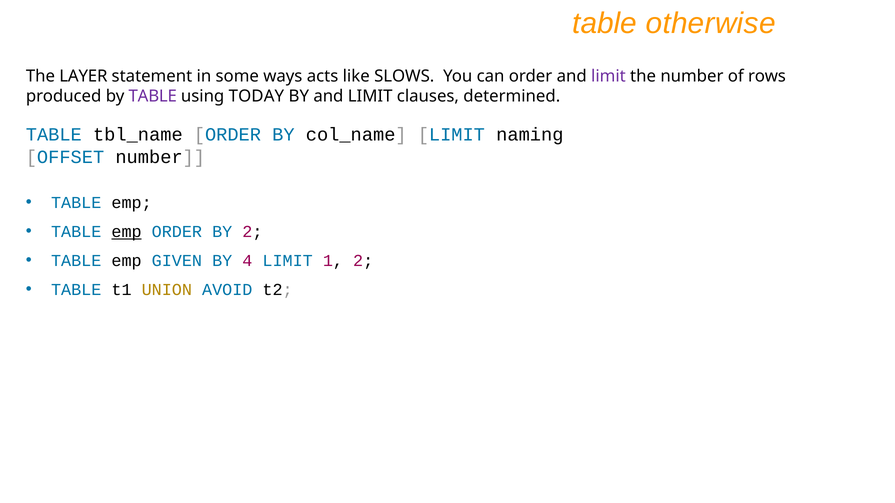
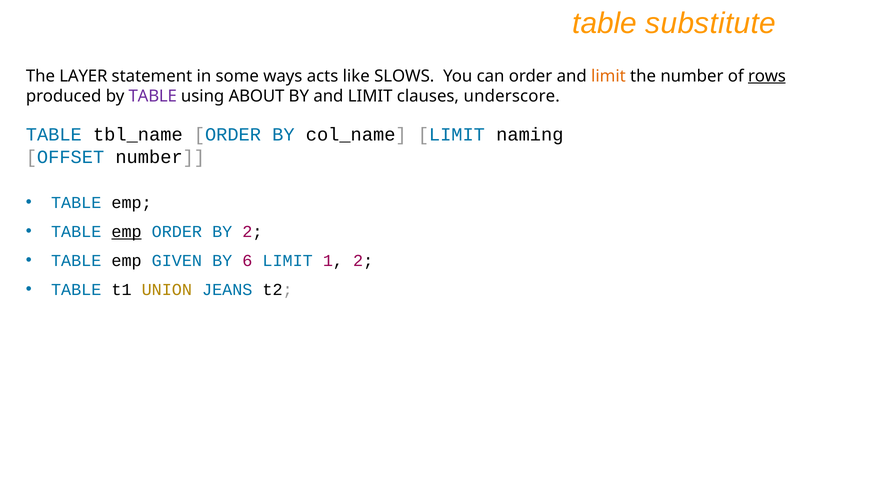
otherwise: otherwise -> substitute (711, 23)
limit colour: purple -> orange (608, 76)
rows underline: none -> present (767, 76)
TODAY: TODAY -> ABOUT (257, 96)
determined: determined -> underscore (512, 96)
4: 4 -> 6 (247, 261)
AVOID: AVOID -> JEANS (227, 290)
